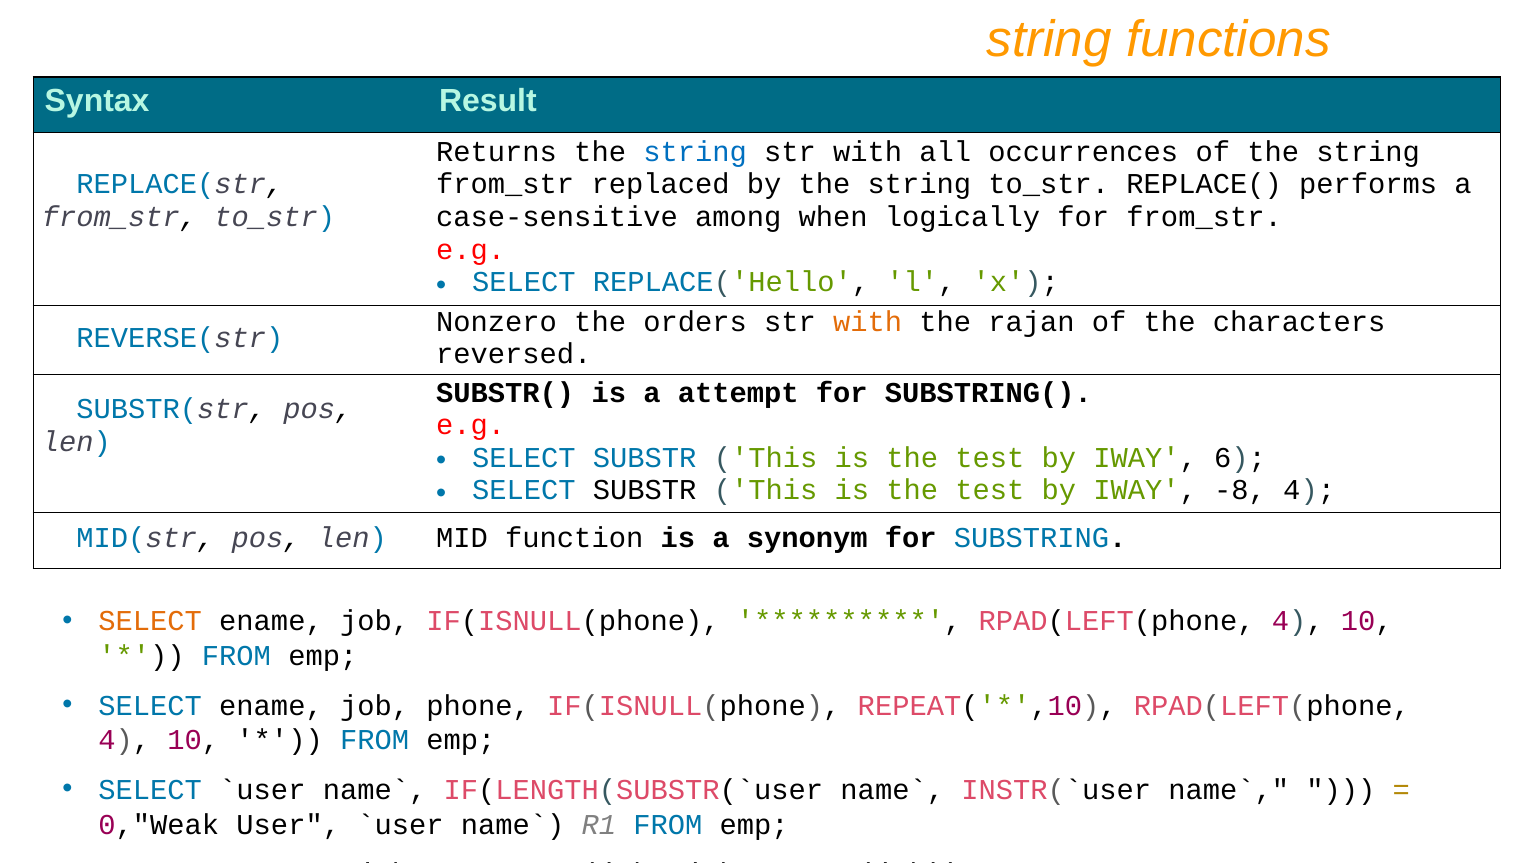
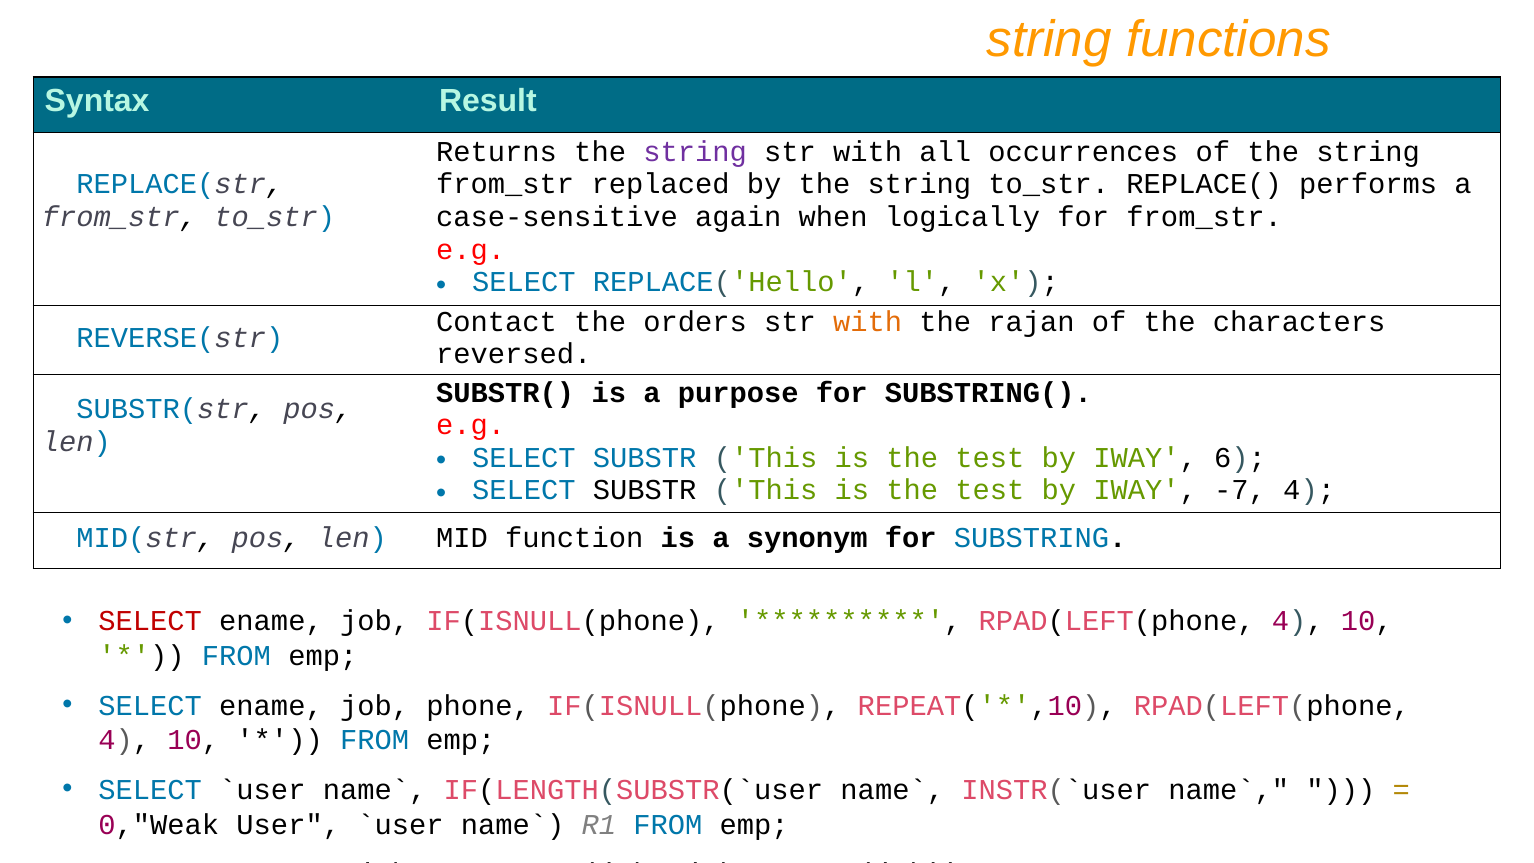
string colour: blue -> purple (695, 152)
among: among -> again (738, 217)
Nonzero: Nonzero -> Contact (497, 322)
attempt: attempt -> purpose (738, 393)
-8: -8 -> -7 (1240, 490)
SELECT colour: orange -> red (150, 621)
